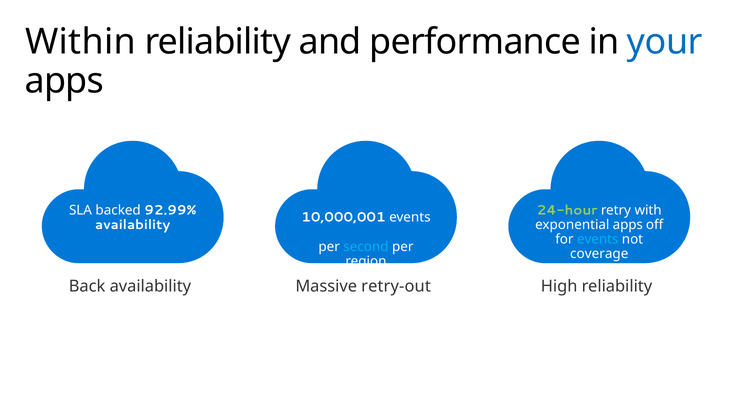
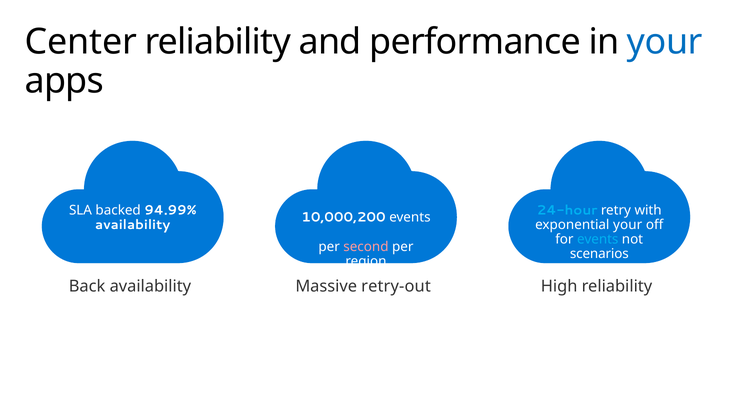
Within: Within -> Center (81, 42)
24-hour colour: light green -> light blue (567, 210)
92.99%: 92.99% -> 94.99% (170, 210)
10,000,001: 10,000,001 -> 10,000,200 (344, 217)
exponential apps: apps -> your (628, 225)
second colour: light blue -> pink (366, 246)
coverage: coverage -> scenarios (599, 254)
